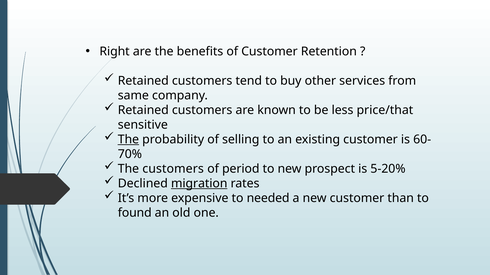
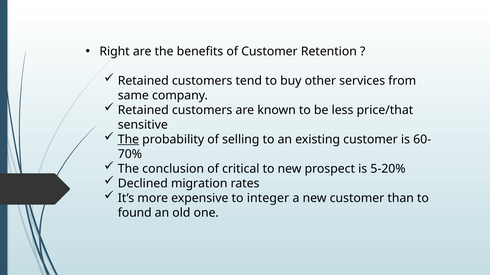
The customers: customers -> conclusion (173, 169)
period: period -> critical (241, 169)
migration underline: present -> none (199, 184)
needed: needed -> integer (268, 199)
